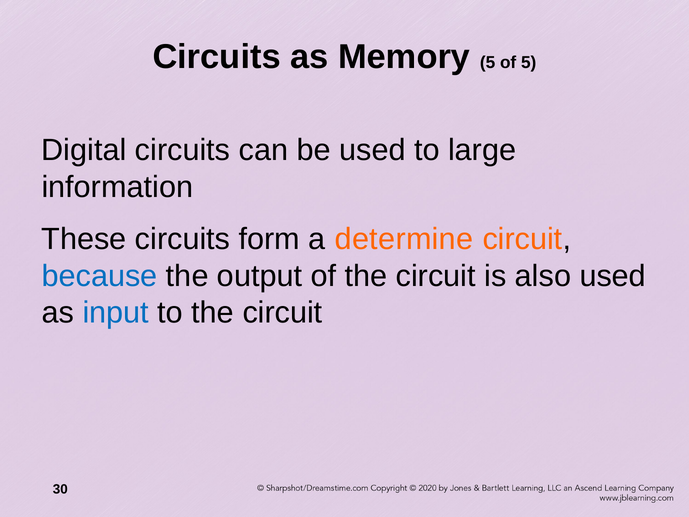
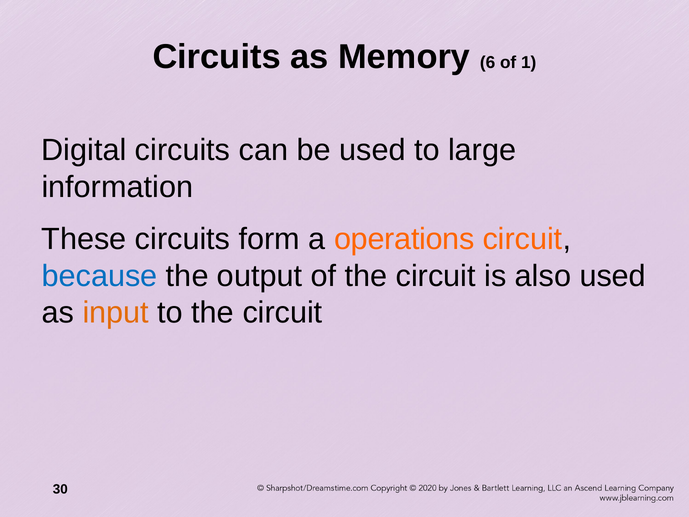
Memory 5: 5 -> 6 (488, 63)
of 5: 5 -> 1 (529, 63)
determine: determine -> operations (404, 239)
input colour: blue -> orange (116, 313)
